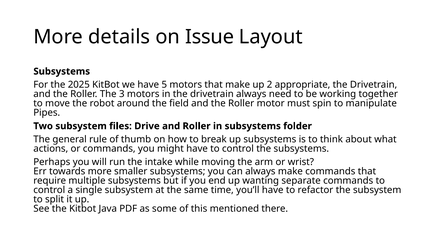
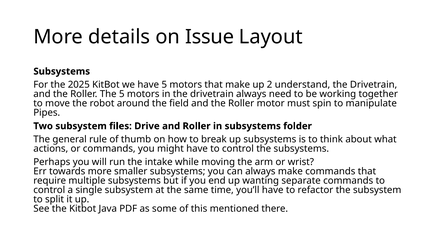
appropriate: appropriate -> understand (302, 85)
The 3: 3 -> 5 (122, 94)
